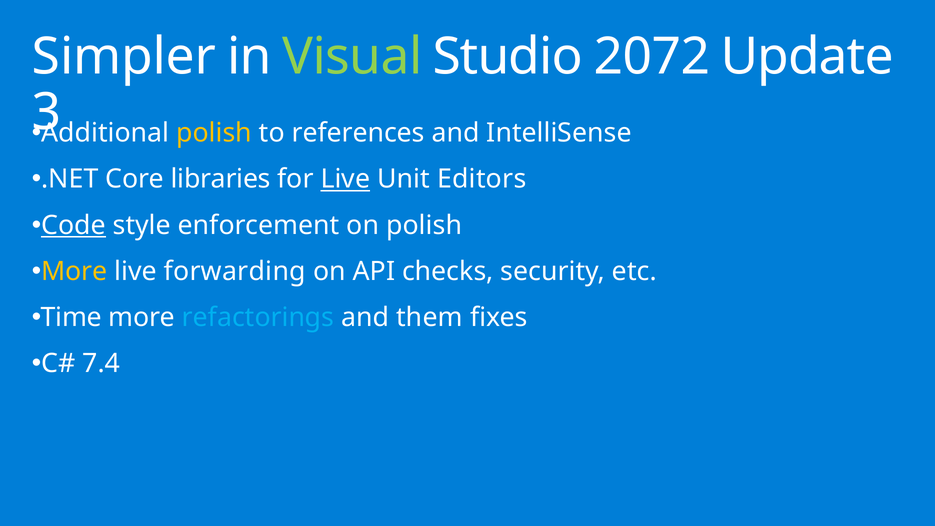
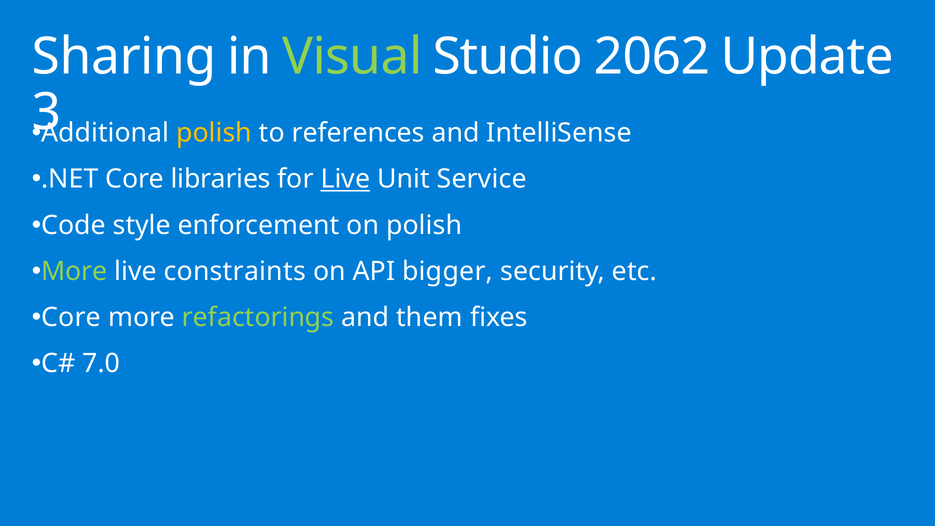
Simpler: Simpler -> Sharing (124, 57)
2072: 2072 -> 2062 (652, 57)
Editors: Editors -> Service (482, 179)
Code underline: present -> none (73, 225)
More colour: yellow -> light green (74, 271)
forwarding: forwarding -> constraints (235, 271)
checks: checks -> bigger (448, 271)
Time: Time -> Core (71, 317)
refactorings colour: light blue -> light green (258, 317)
7.4: 7.4 -> 7.0 (101, 363)
